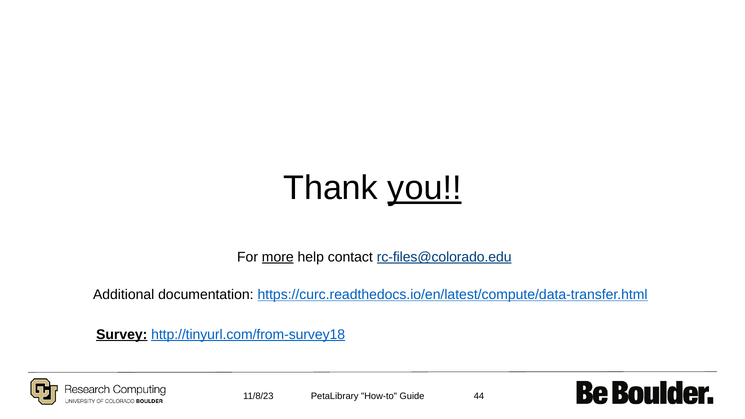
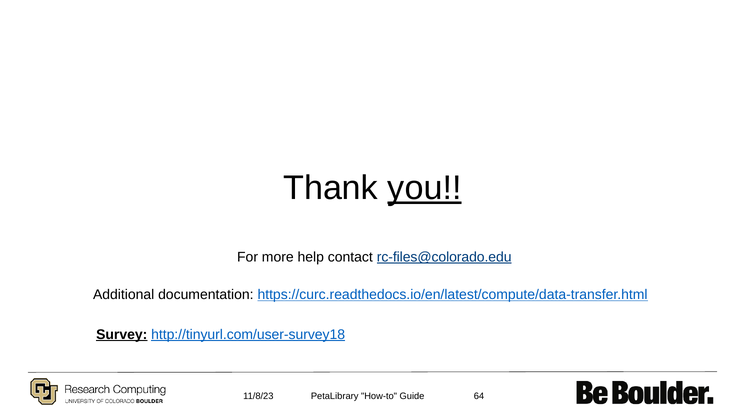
more underline: present -> none (278, 257)
http://tinyurl.com/from-survey18: http://tinyurl.com/from-survey18 -> http://tinyurl.com/user-survey18 (248, 334)
44: 44 -> 64 (479, 396)
